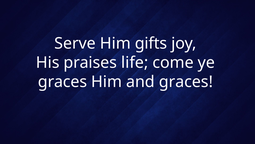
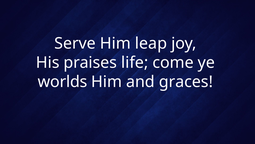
gifts: gifts -> leap (151, 43)
graces: graces -> worlds (63, 82)
